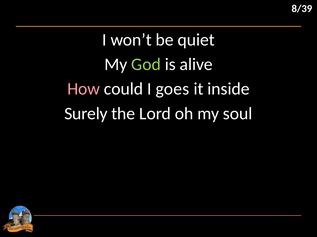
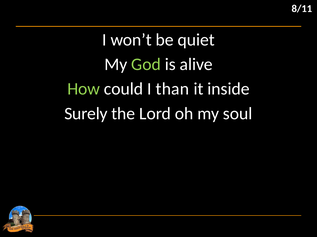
8/39: 8/39 -> 8/11 (302, 9)
How colour: pink -> light green (84, 89)
goes: goes -> than (172, 89)
